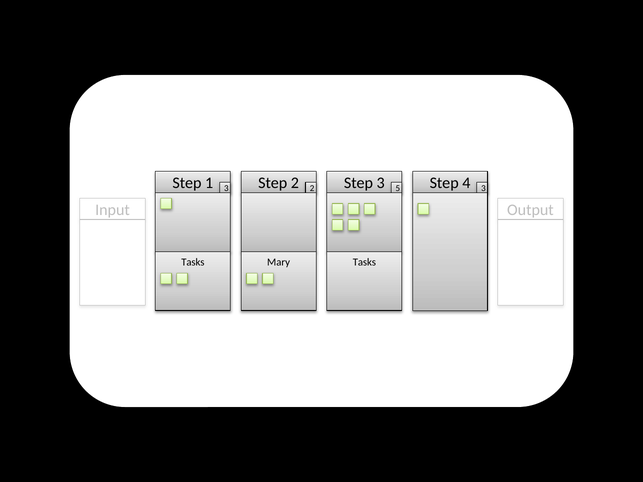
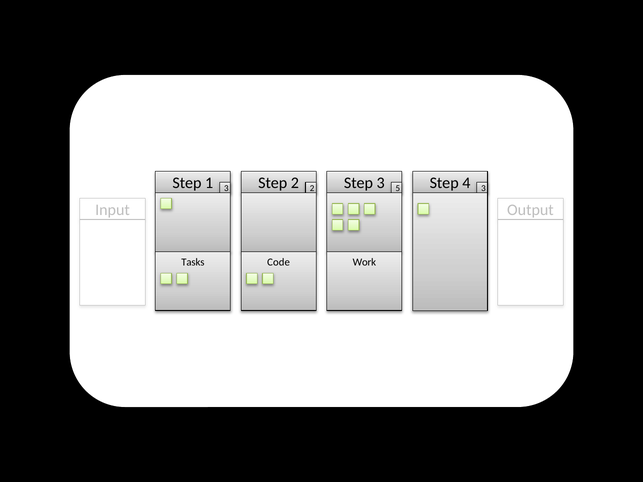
Mary: Mary -> Code (279, 262)
Tasks: Tasks -> Work (364, 262)
